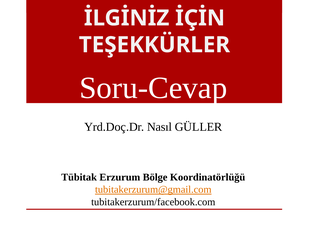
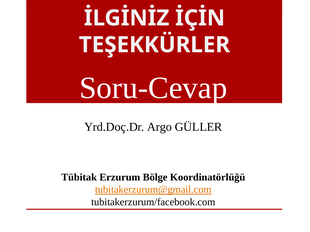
Nasıl: Nasıl -> Argo (159, 127)
